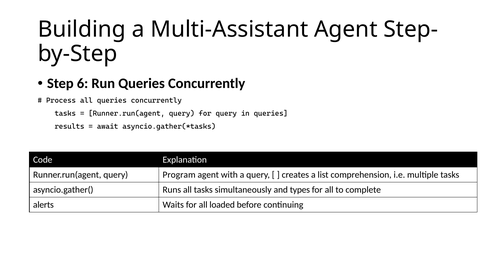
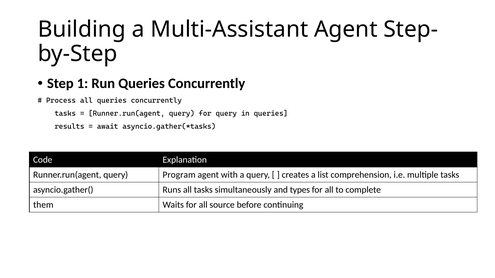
6: 6 -> 1 (83, 84)
alerts: alerts -> them (43, 205)
loaded: loaded -> source (222, 205)
